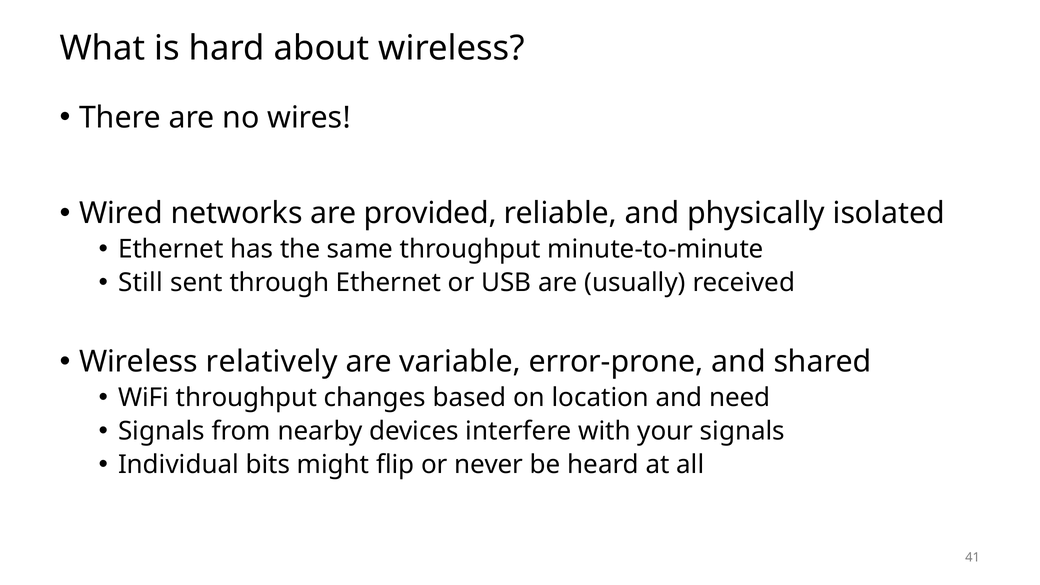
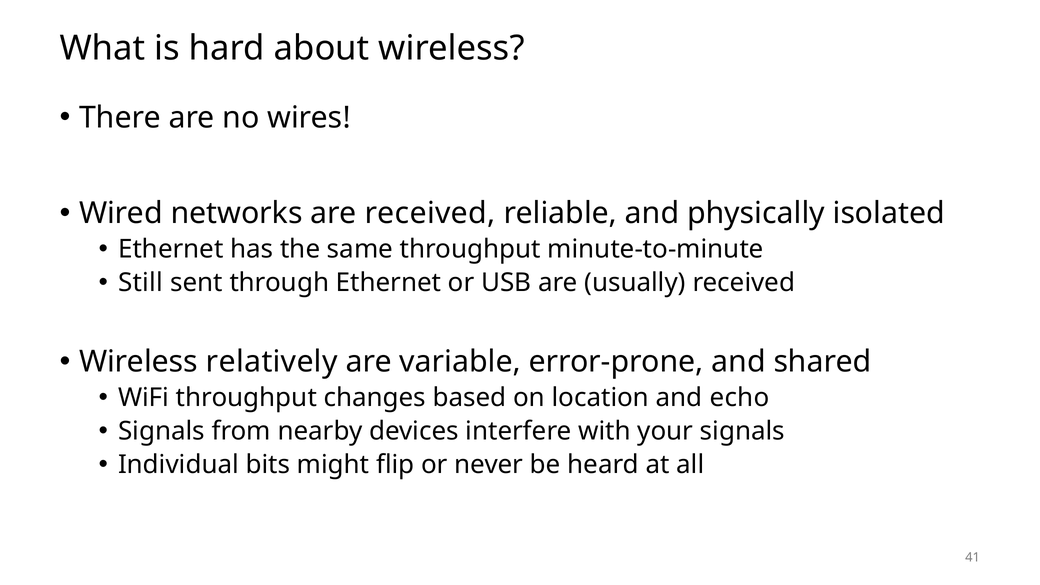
are provided: provided -> received (430, 213)
need: need -> echo (740, 398)
